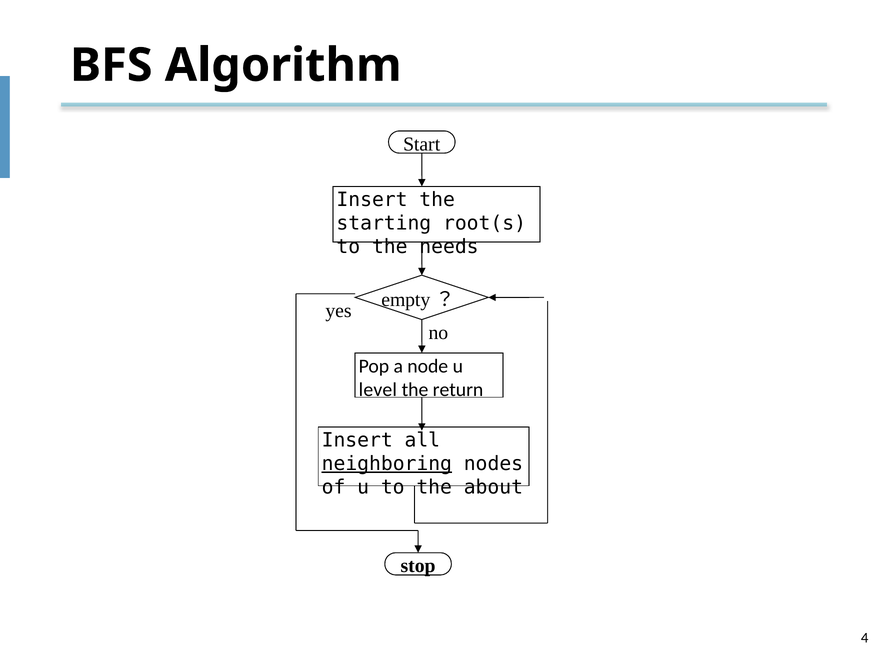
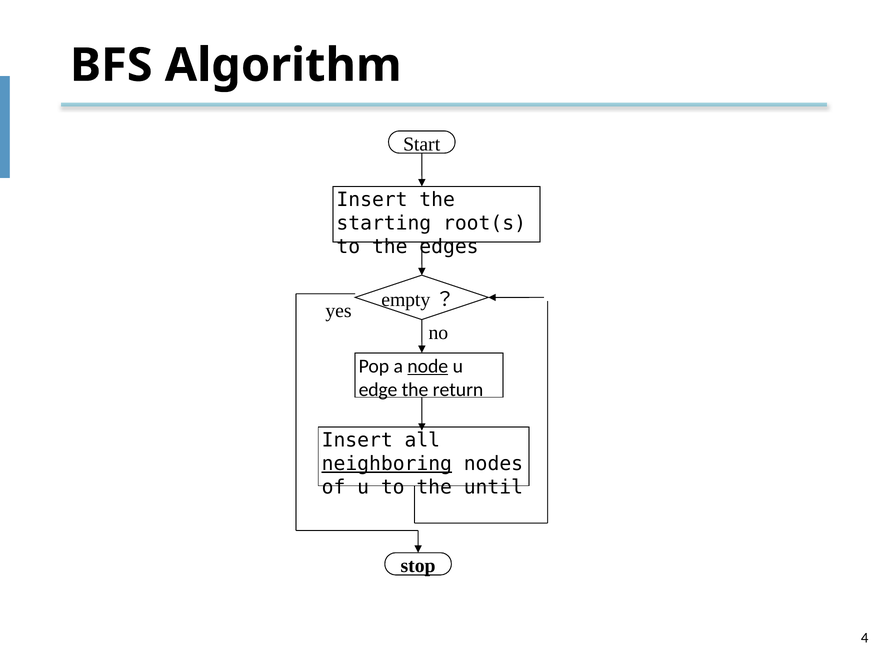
needs: needs -> edges (449, 247)
node underline: none -> present (428, 366)
level: level -> edge (378, 390)
about: about -> until (493, 487)
